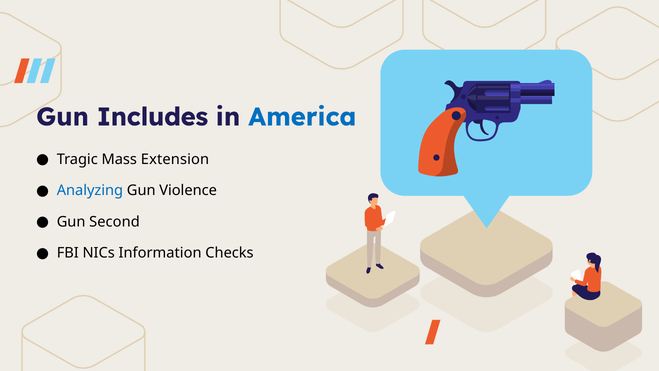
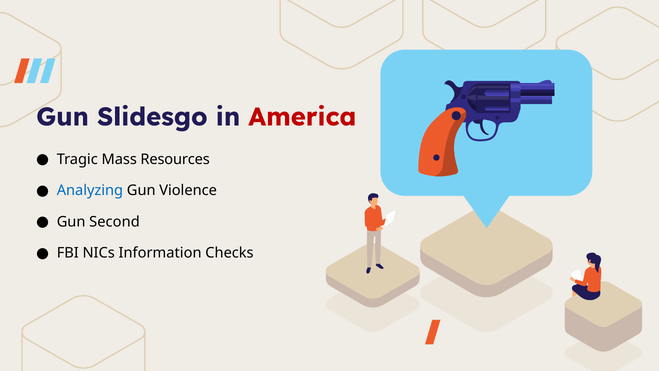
Includes: Includes -> Slidesgo (152, 117)
America colour: blue -> red (302, 117)
Extension: Extension -> Resources (175, 159)
